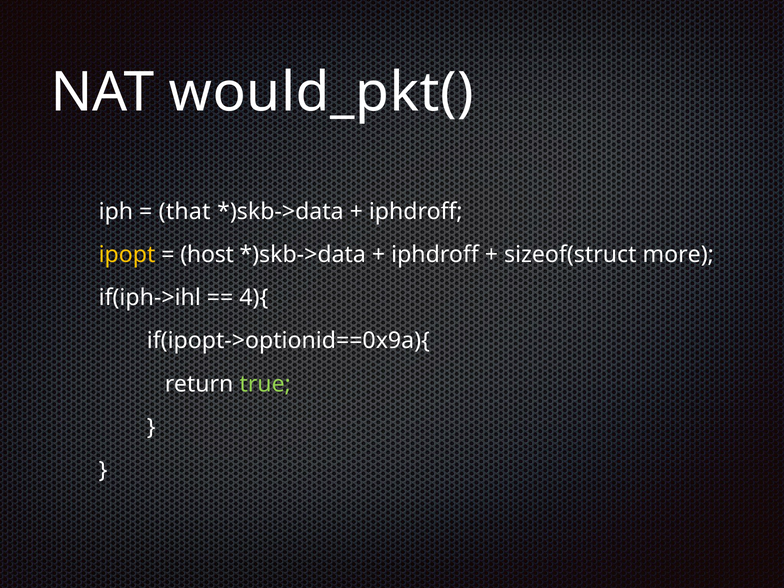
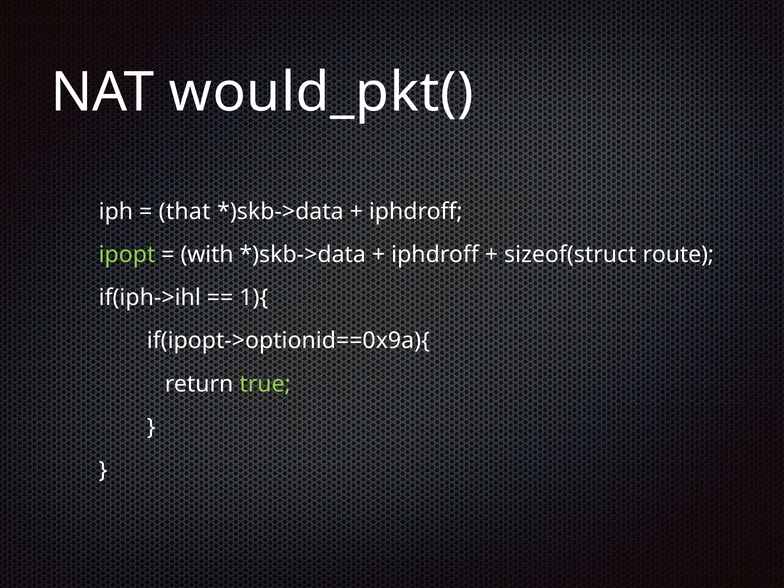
ipopt colour: yellow -> light green (127, 255)
host: host -> with (207, 255)
more: more -> route (678, 255)
4){: 4){ -> 1){ (254, 298)
